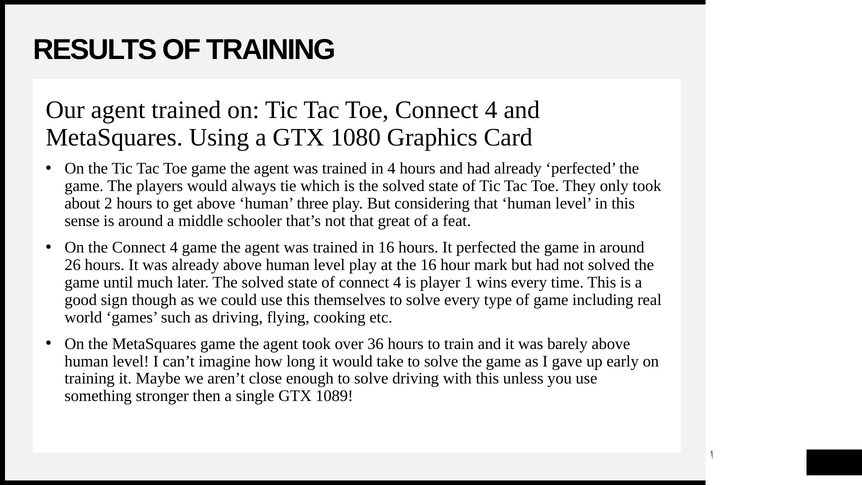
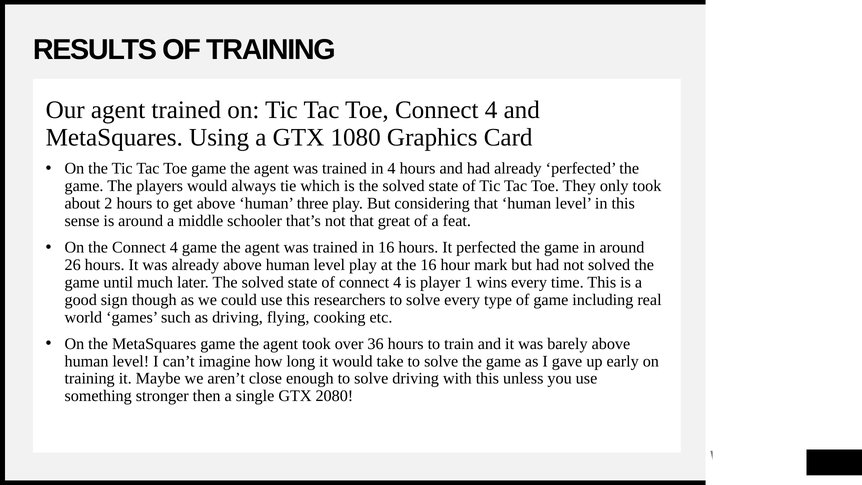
themselves: themselves -> researchers (350, 300)
1089: 1089 -> 2080 (334, 396)
